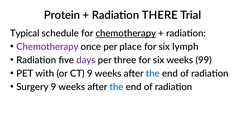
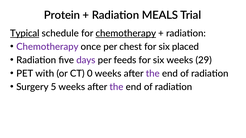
THERE: THERE -> MEALS (160, 15)
Typical underline: none -> present (25, 33)
place: place -> chest (131, 47)
lymph: lymph -> placed (185, 47)
three: three -> feeds (125, 60)
99: 99 -> 29 (204, 60)
CT 9: 9 -> 0 (90, 74)
the colour: blue -> purple (153, 74)
Surgery 9: 9 -> 5 (53, 87)
the colour: blue -> purple (116, 87)
